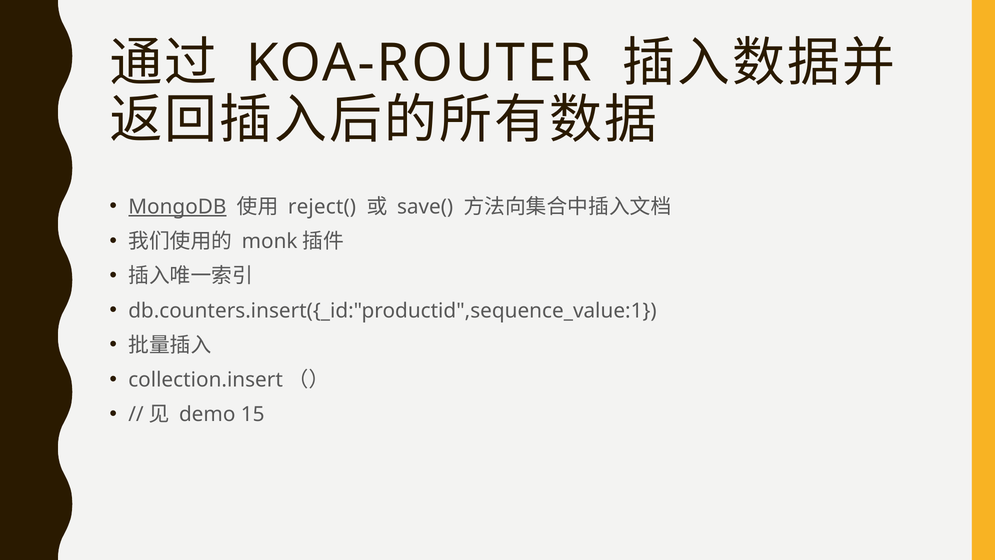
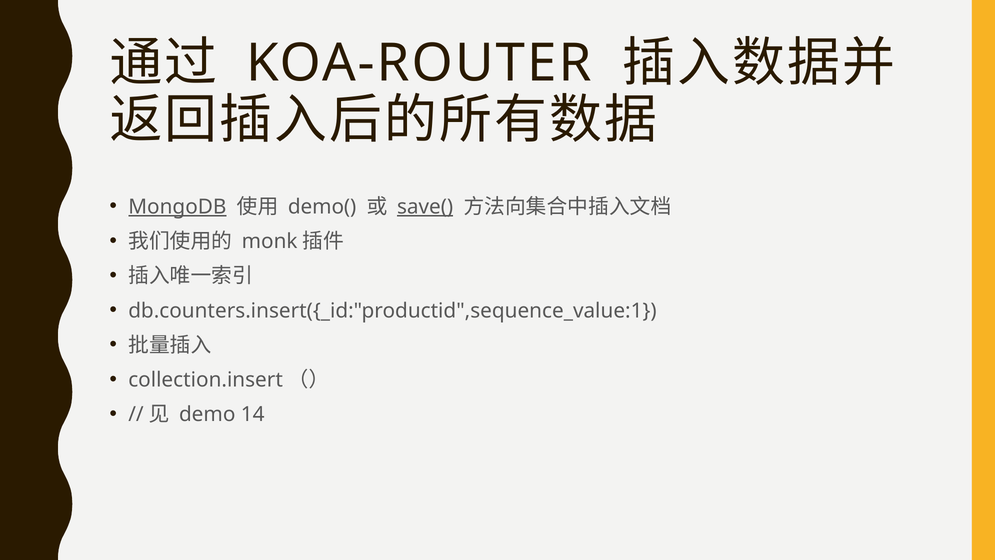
reject(: reject( -> demo( (322, 207)
save( underline: none -> present (425, 207)
15: 15 -> 14 (253, 414)
